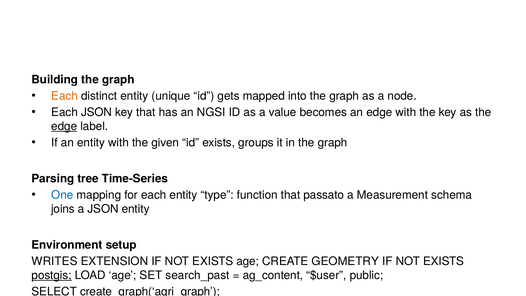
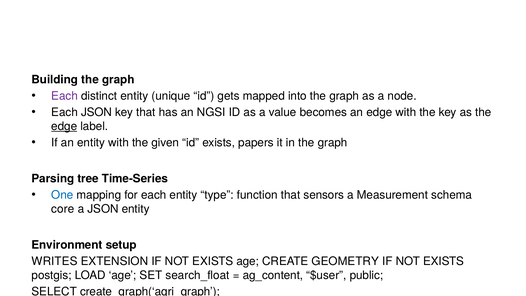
Each colour: orange -> purple (65, 96)
groups: groups -> papers (256, 143)
passato: passato -> sensors (324, 195)
joins: joins -> core (63, 209)
postgis underline: present -> none (52, 275)
search_past: search_past -> search_float (198, 275)
